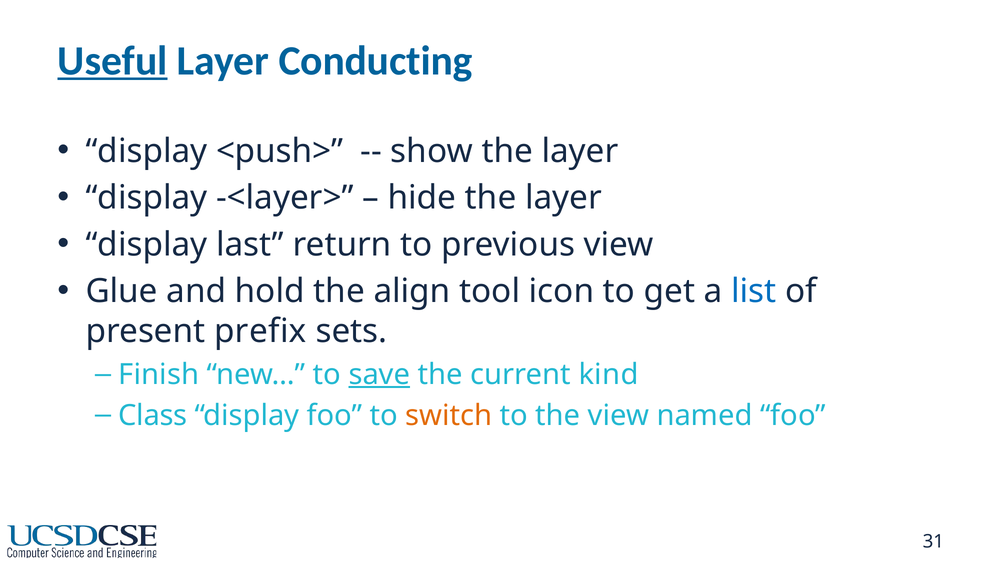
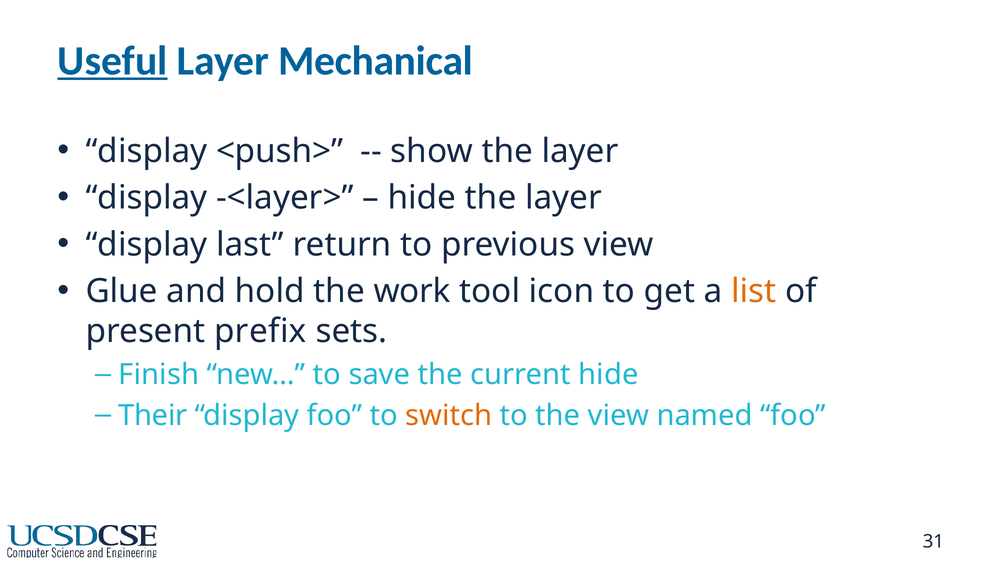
Conducting: Conducting -> Mechanical (376, 61)
align: align -> work (412, 291)
list colour: blue -> orange (754, 291)
save underline: present -> none (379, 374)
current kind: kind -> hide (609, 374)
Class: Class -> Their (153, 415)
